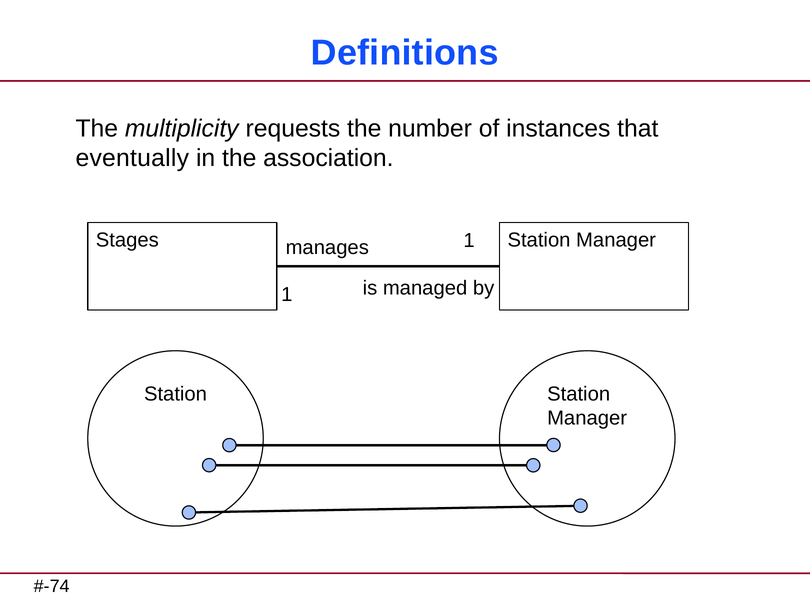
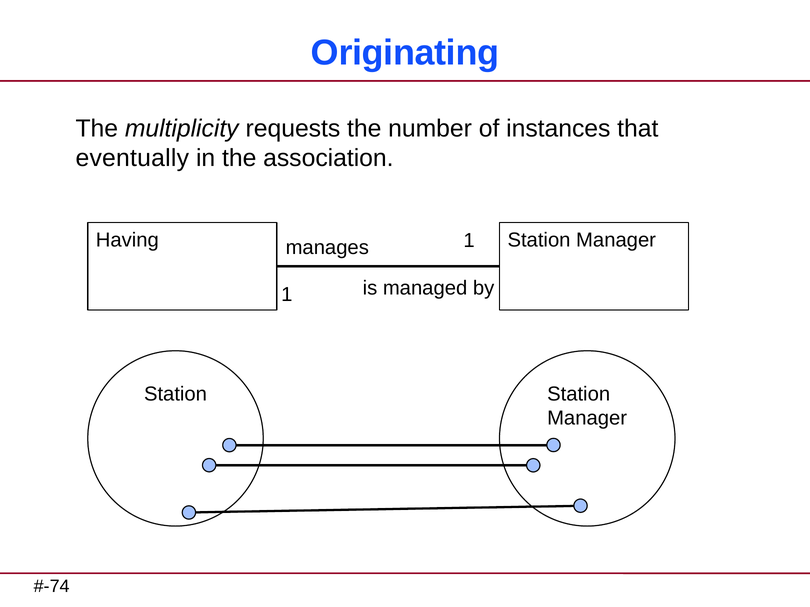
Definitions: Definitions -> Originating (405, 53)
Stages: Stages -> Having (127, 240)
